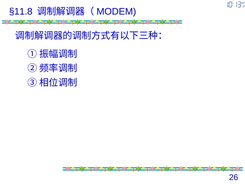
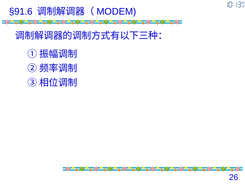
§11.8: §11.8 -> §91.6 (21, 11)
